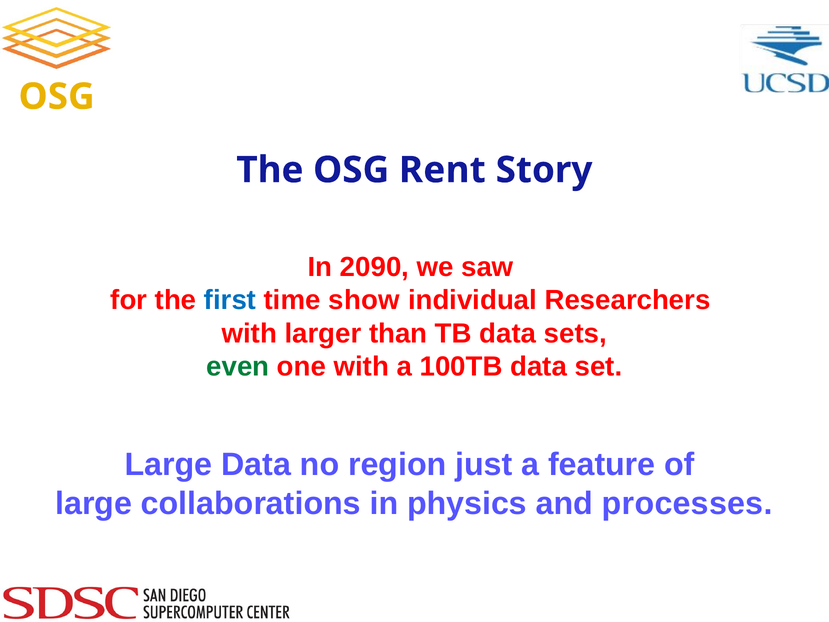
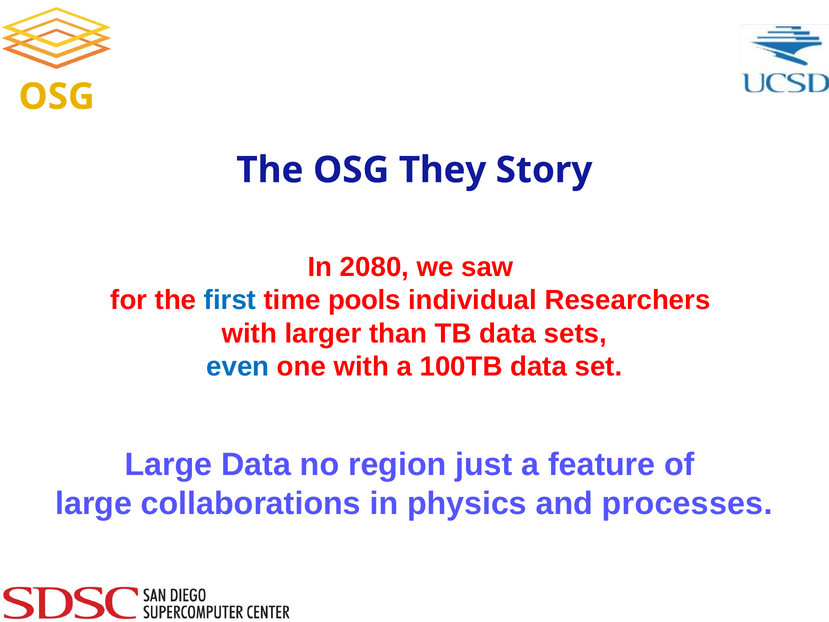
Rent: Rent -> They (443, 170)
2090: 2090 -> 2080 (374, 267)
show: show -> pools (364, 300)
even colour: green -> blue (238, 367)
